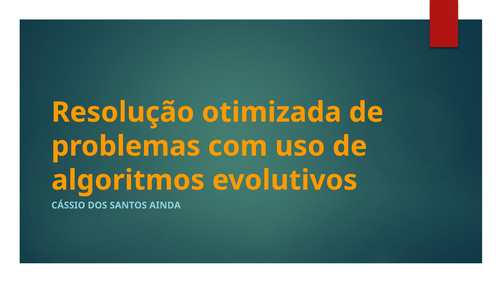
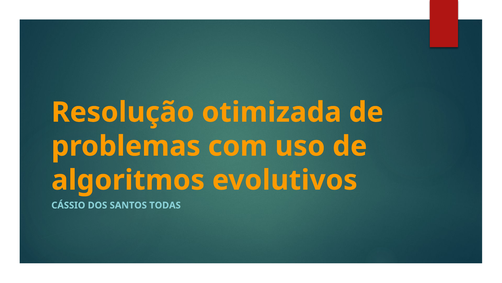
AINDA: AINDA -> TODAS (165, 205)
